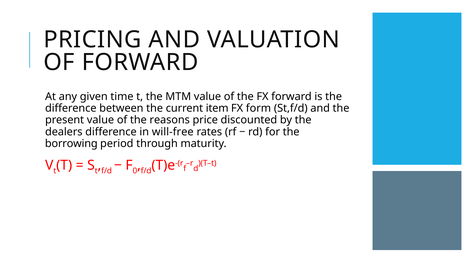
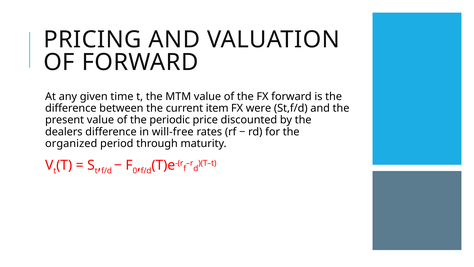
form: form -> were (259, 108)
reasons: reasons -> periodic (170, 120)
borrowing: borrowing -> organized (71, 143)
